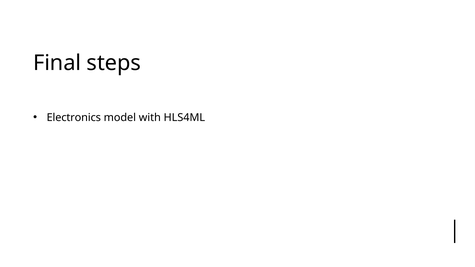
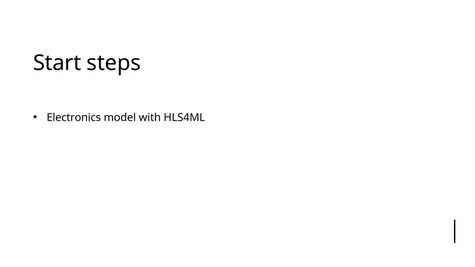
Final: Final -> Start (57, 63)
